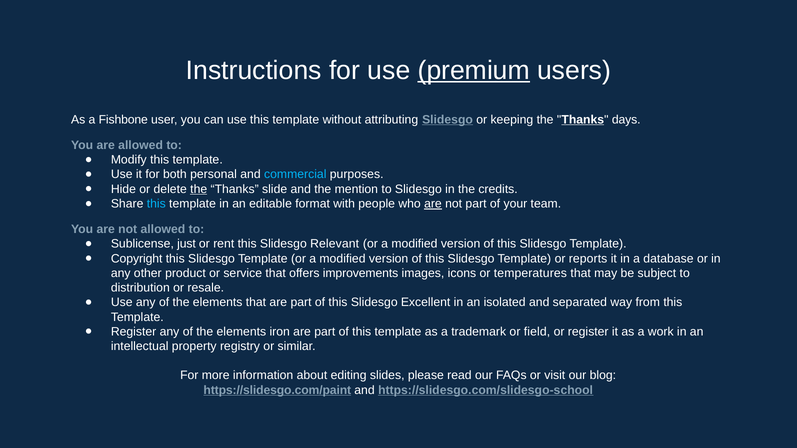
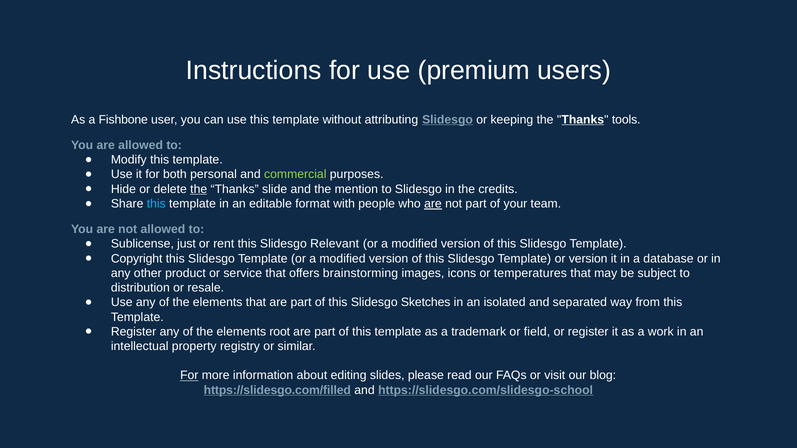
premium underline: present -> none (474, 70)
days: days -> tools (626, 120)
commercial colour: light blue -> light green (295, 175)
or reports: reports -> version (588, 259)
improvements: improvements -> brainstorming (360, 273)
Excellent: Excellent -> Sketches (426, 303)
iron: iron -> root (280, 332)
For underline: none -> present (189, 376)
https://slidesgo.com/paint: https://slidesgo.com/paint -> https://slidesgo.com/filled (277, 390)
